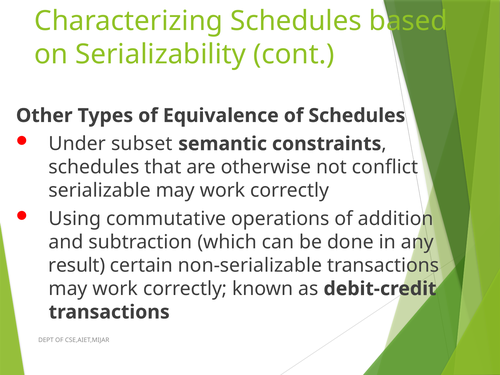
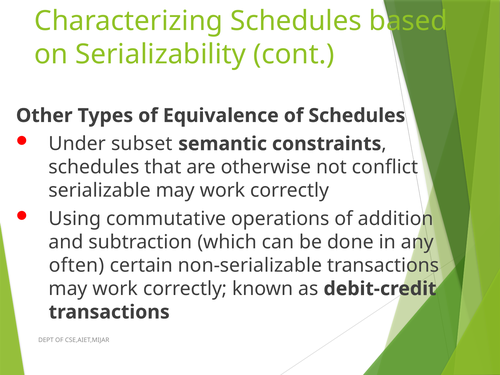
result: result -> often (77, 265)
